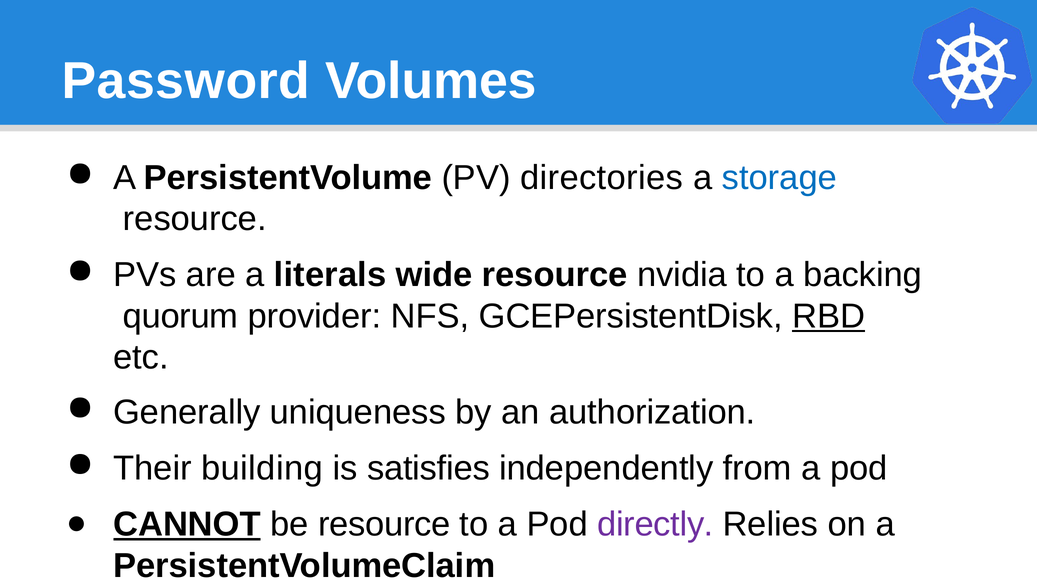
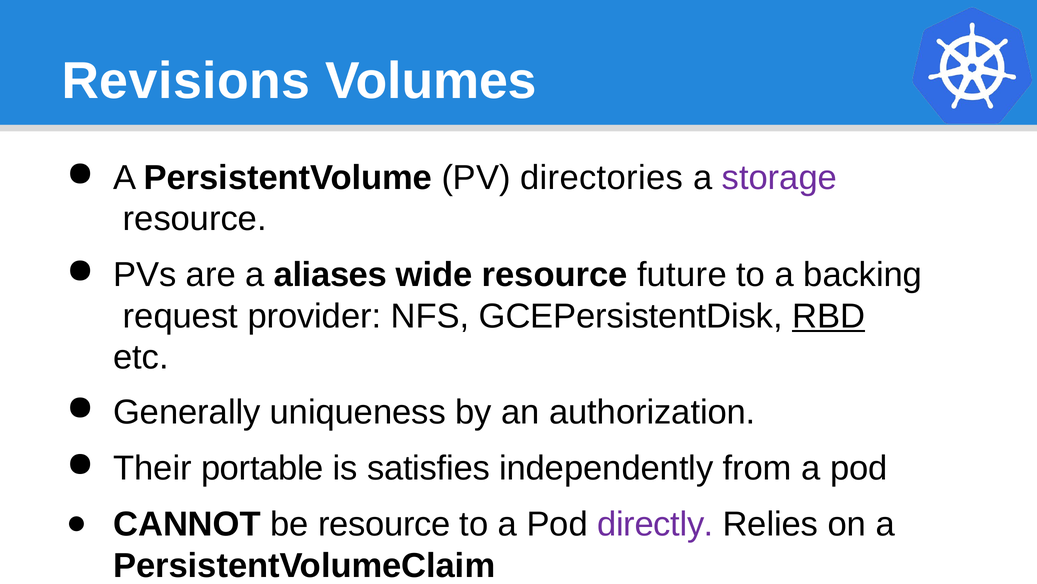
Password: Password -> Revisions (186, 81)
storage colour: blue -> purple (780, 178)
literals: literals -> aliases (330, 275)
nvidia: nvidia -> future (682, 275)
quorum: quorum -> request (180, 316)
building: building -> portable (262, 468)
CANNOT underline: present -> none (187, 524)
